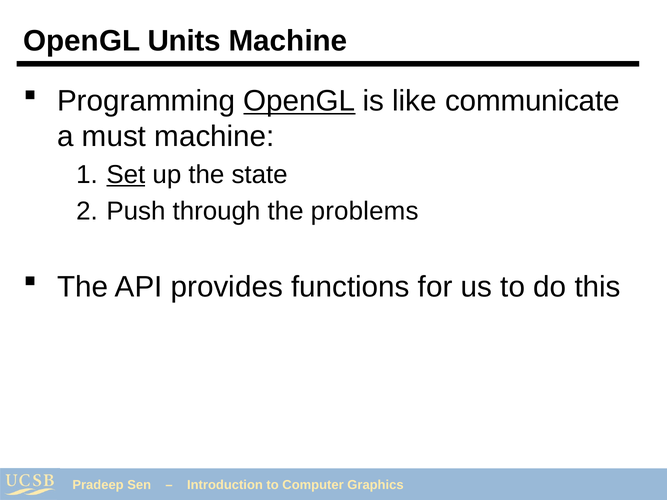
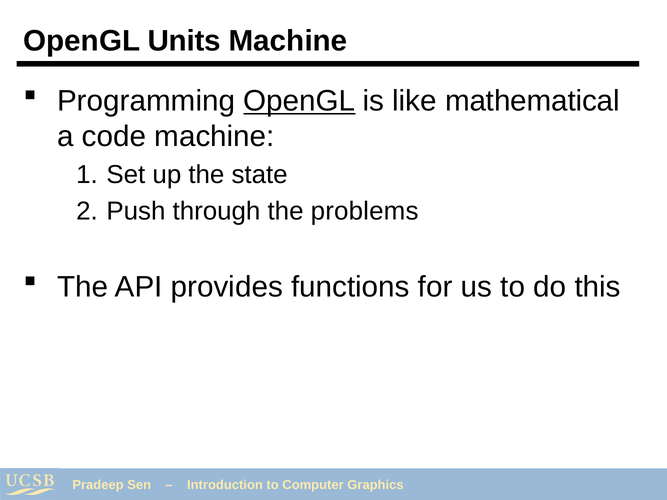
communicate: communicate -> mathematical (532, 101)
must: must -> code (114, 137)
Set underline: present -> none (126, 175)
